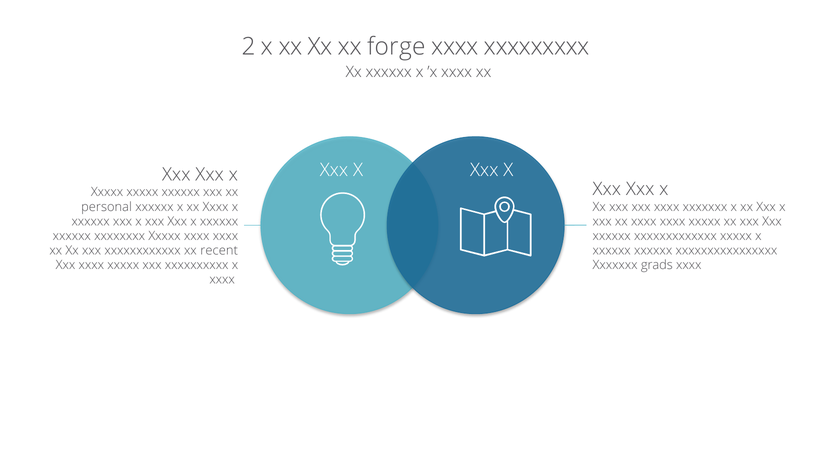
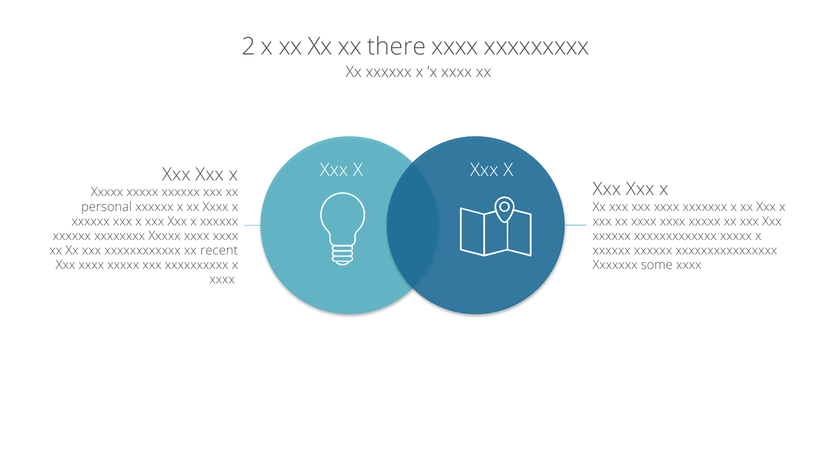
forge: forge -> there (397, 47)
grads: grads -> some (657, 265)
